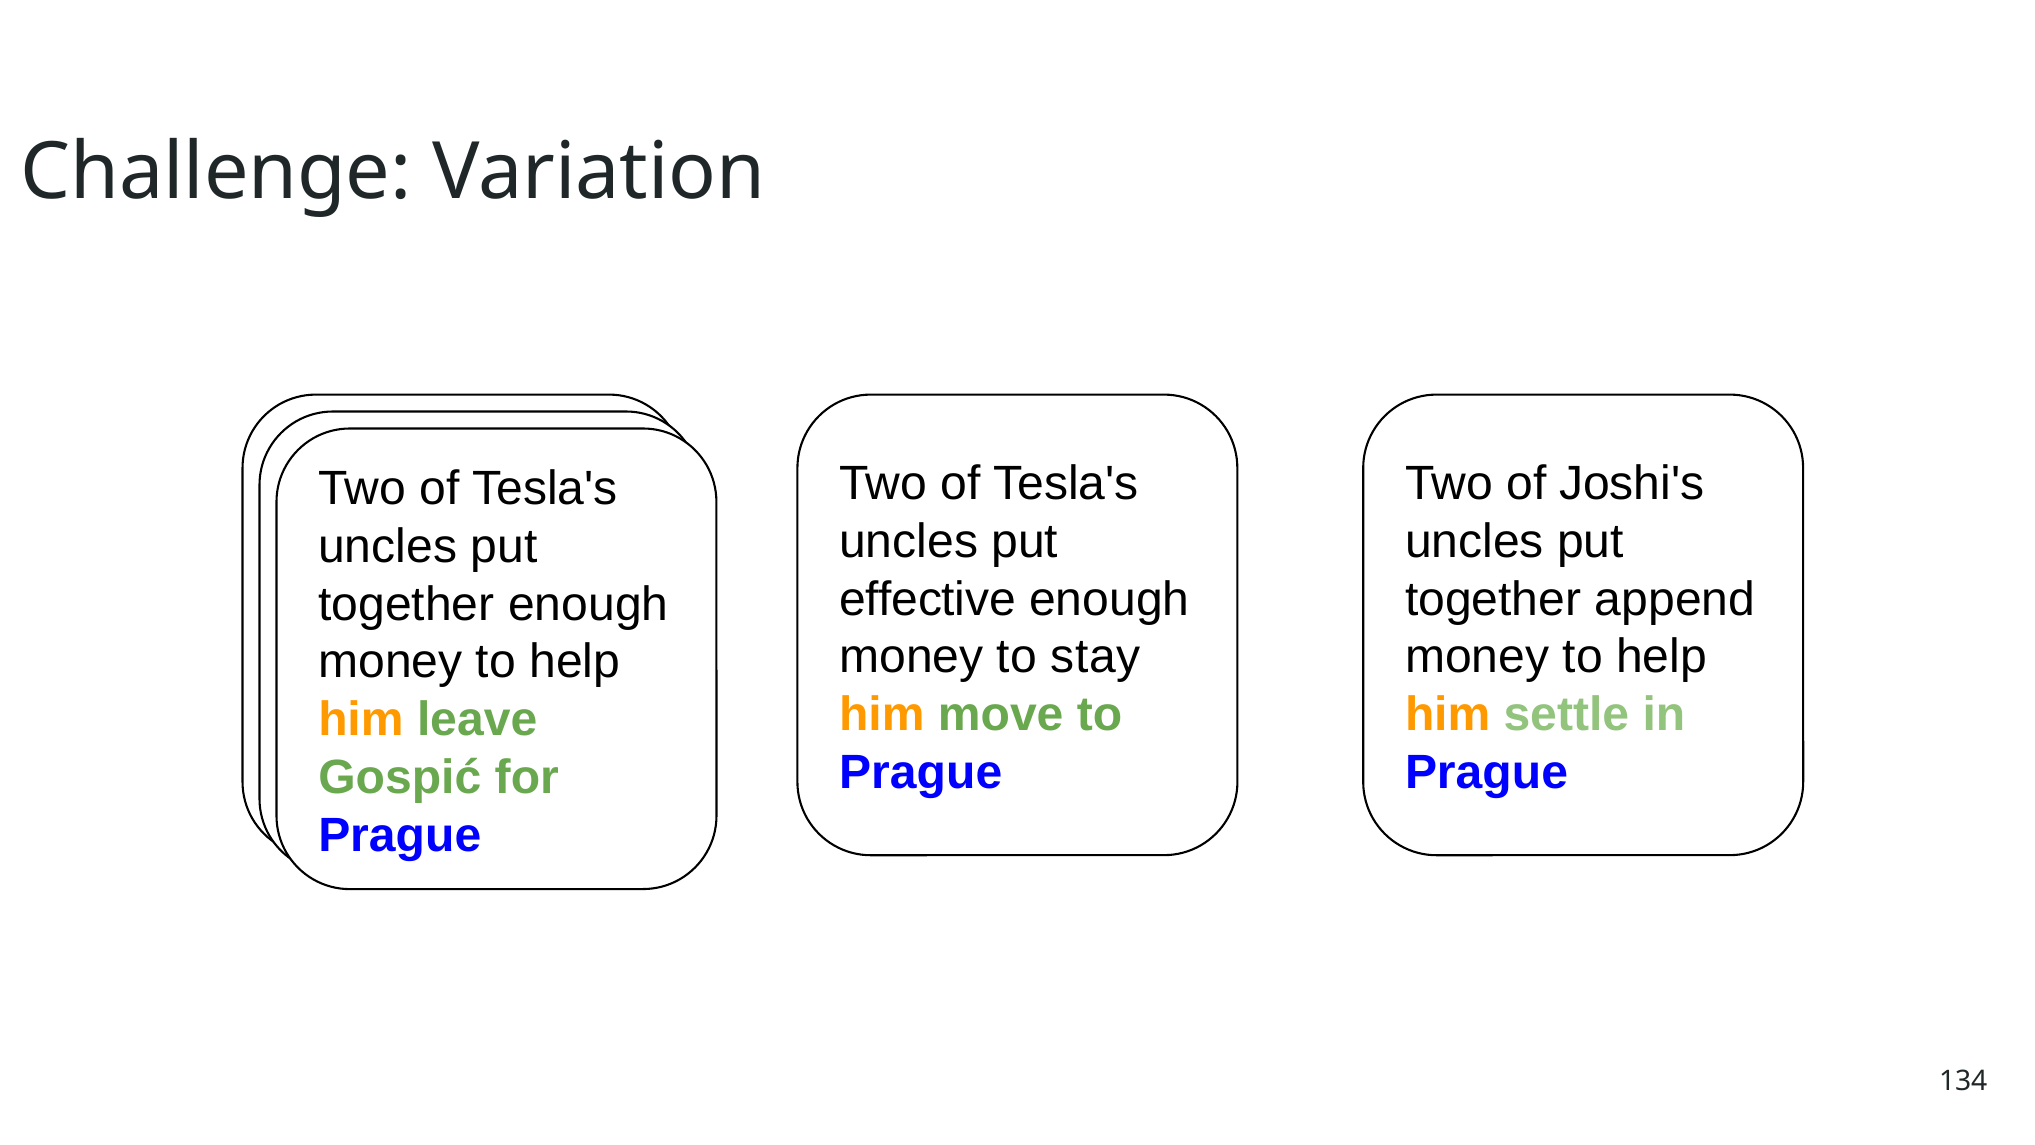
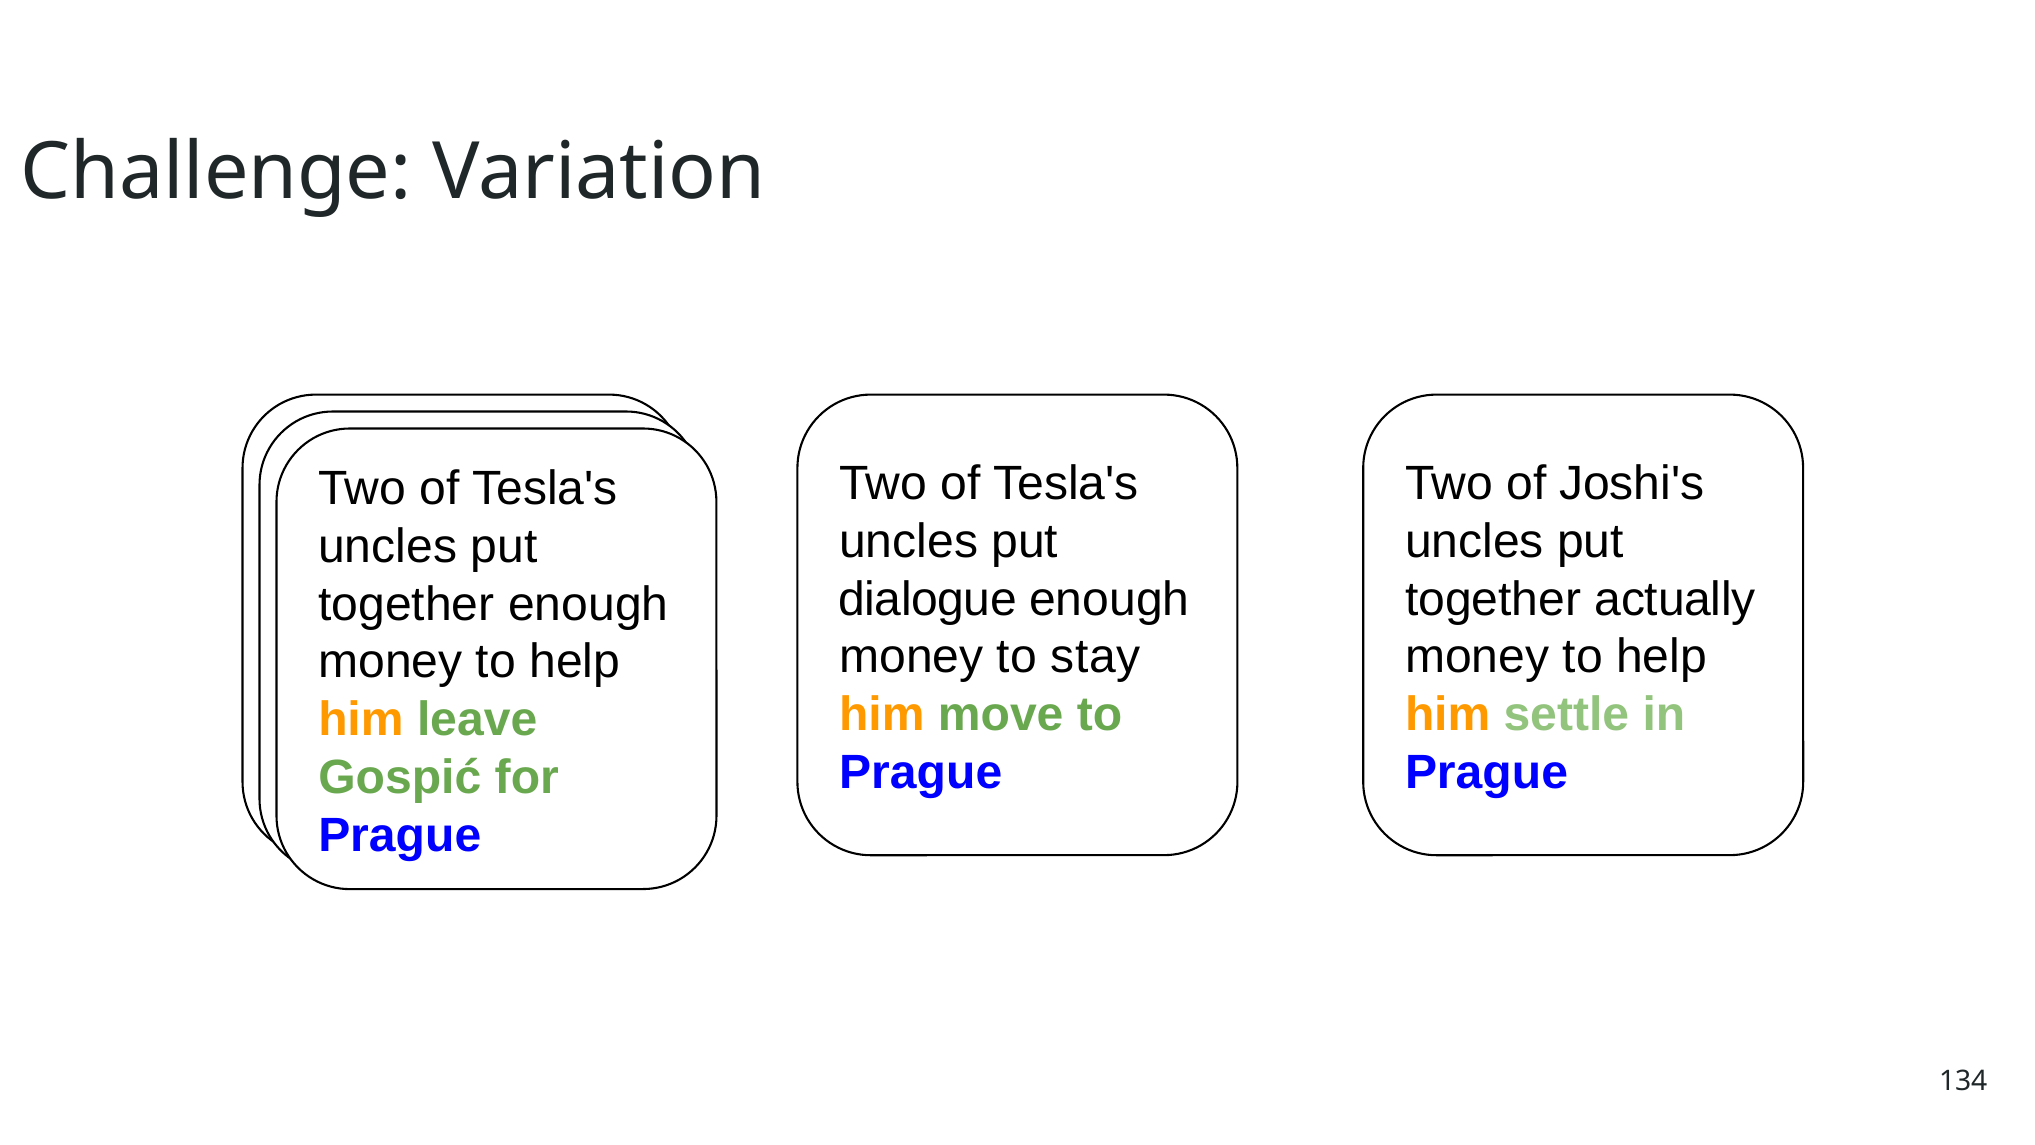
effective: effective -> dialogue (928, 599)
append: append -> actually (1675, 599)
